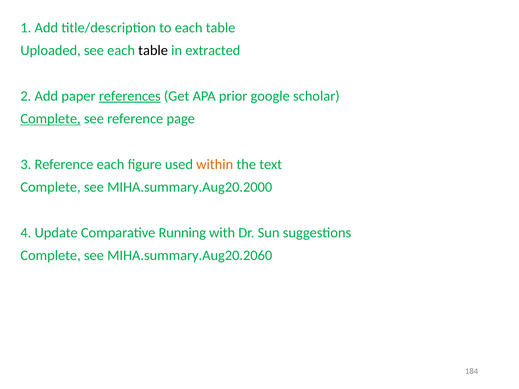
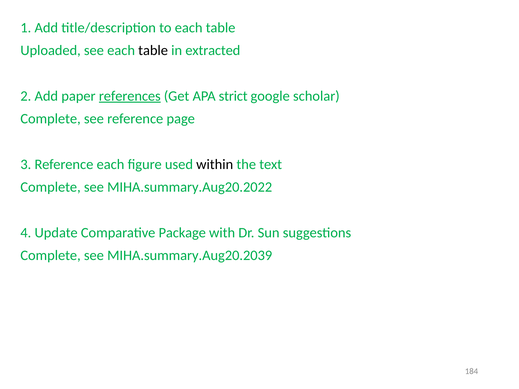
prior: prior -> strict (233, 96)
Complete underline: present -> none (51, 119)
within colour: orange -> black (215, 164)
MIHA.summary.Aug20.2000: MIHA.summary.Aug20.2000 -> MIHA.summary.Aug20.2022 (190, 187)
Running: Running -> Package (182, 233)
MIHA.summary.Aug20.2060: MIHA.summary.Aug20.2060 -> MIHA.summary.Aug20.2039 (190, 256)
